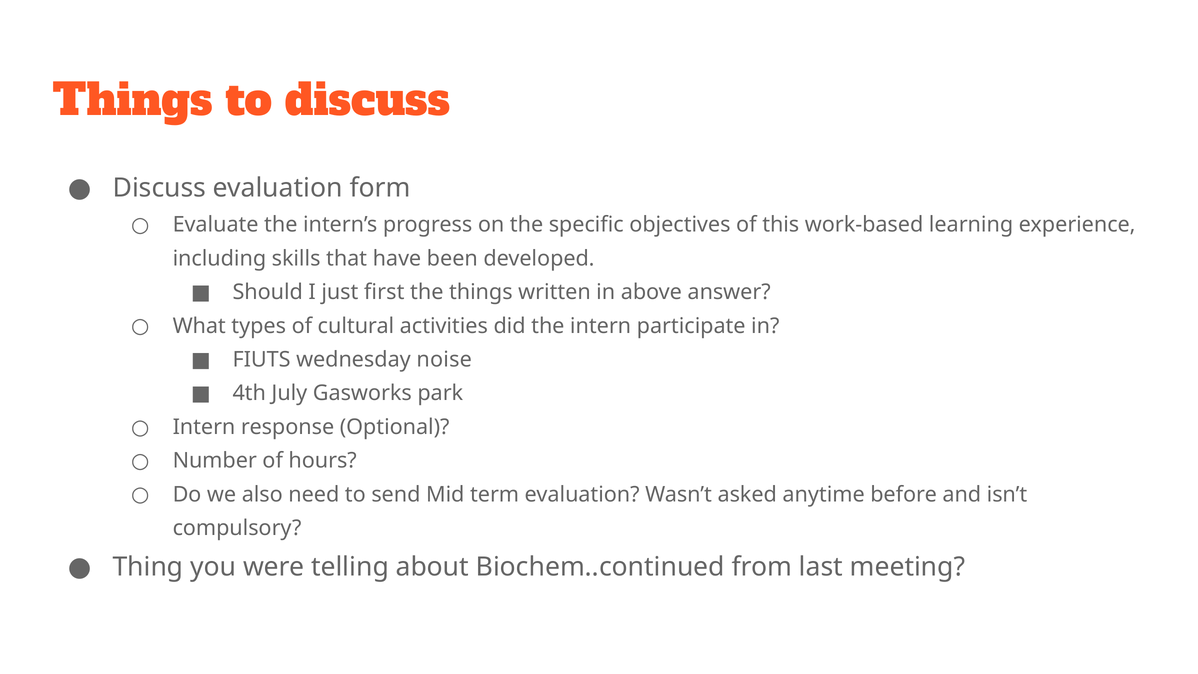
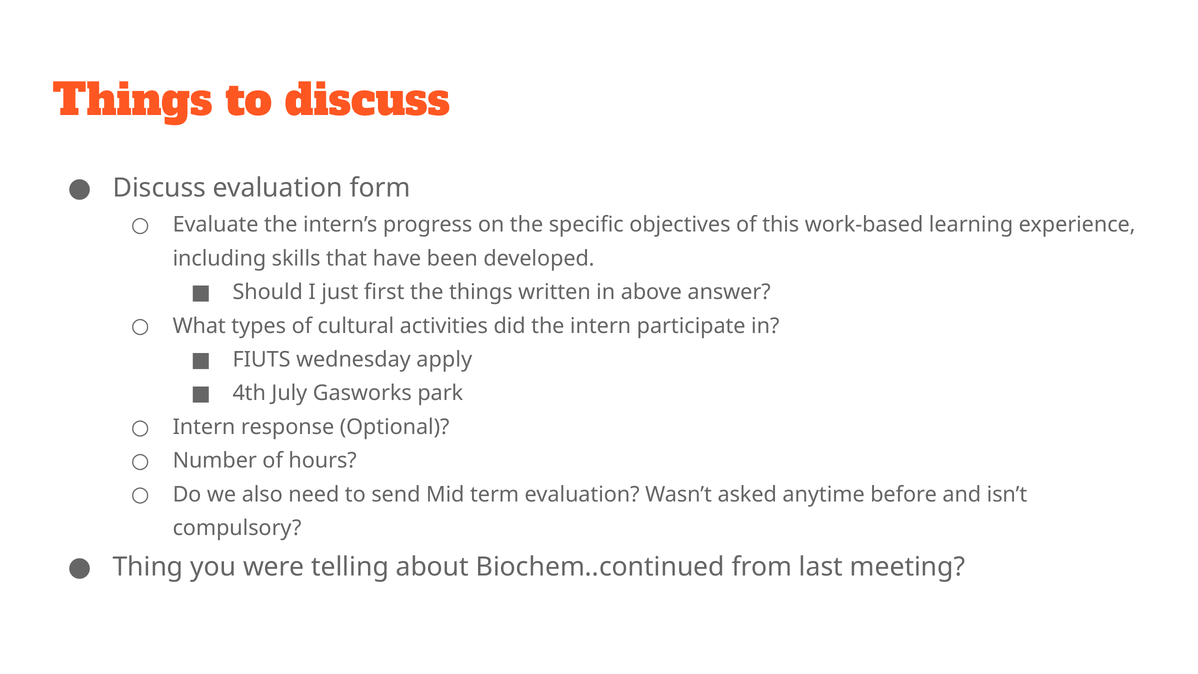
noise: noise -> apply (444, 360)
